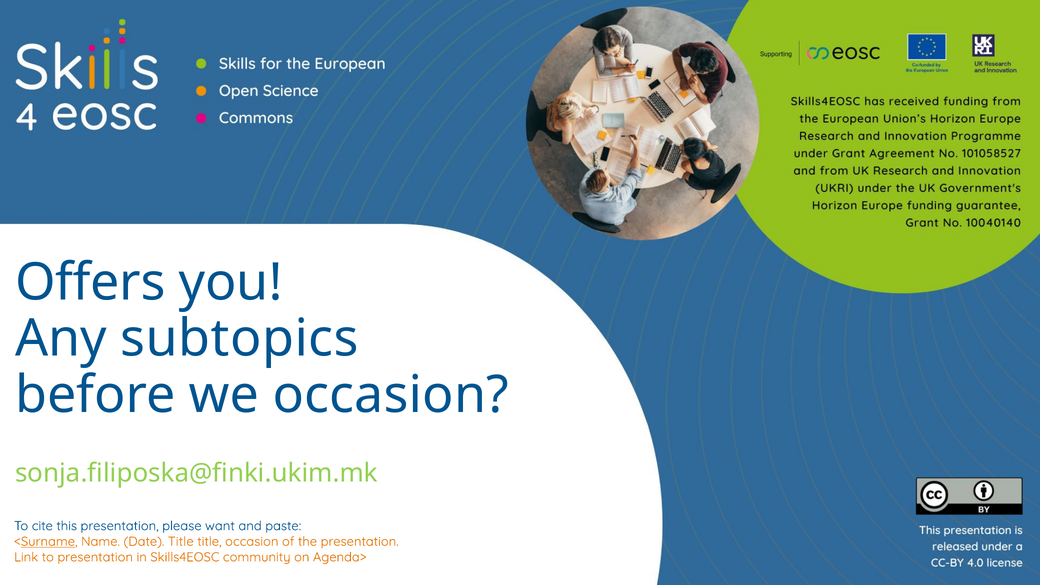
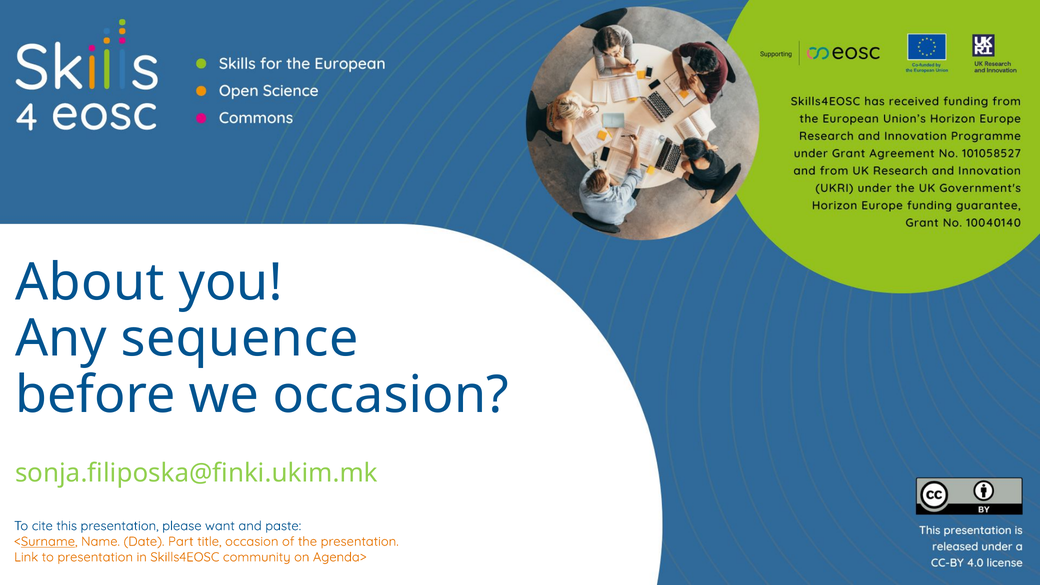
Offers: Offers -> About (90, 283)
subtopics: subtopics -> sequence (240, 339)
Date Title: Title -> Part (181, 541)
